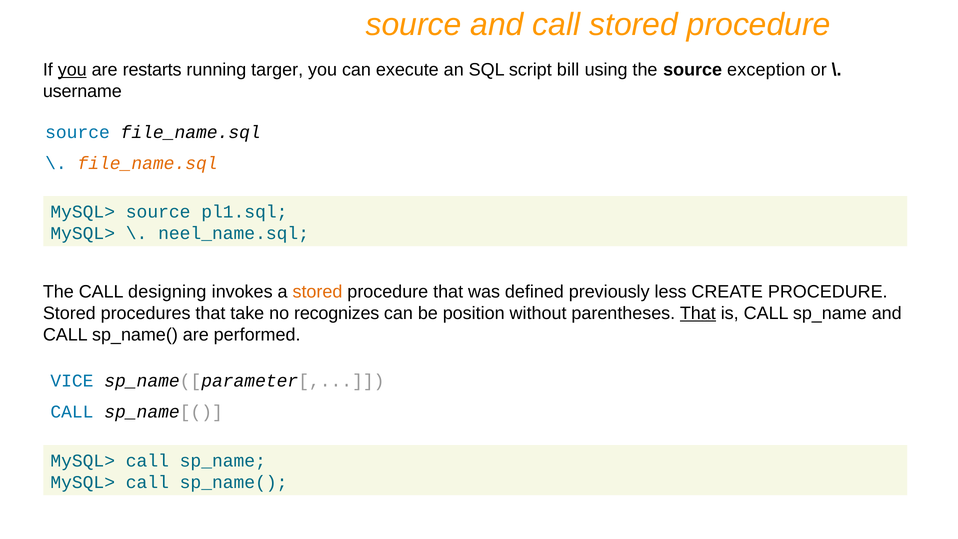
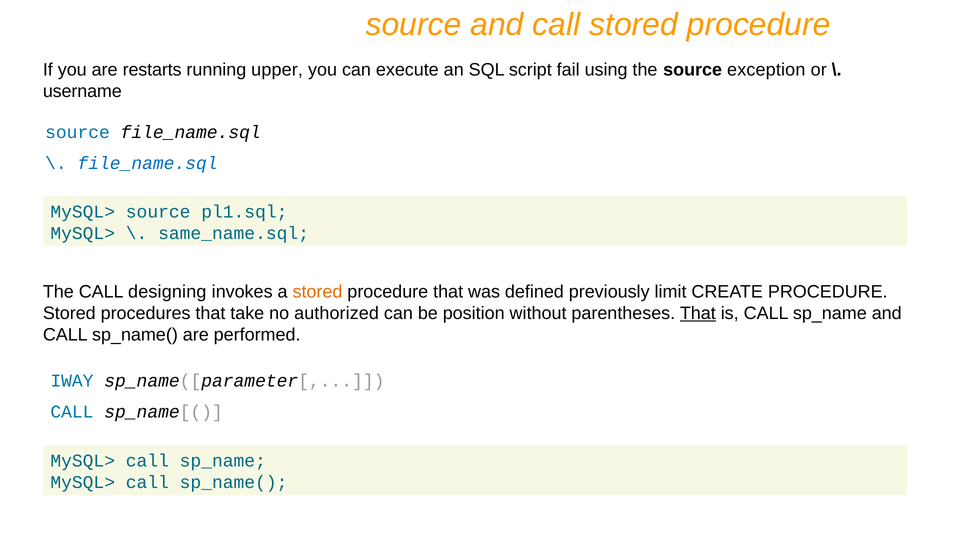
you underline: present -> none (72, 70)
targer: targer -> upper (277, 70)
bill: bill -> fail (568, 70)
file_name.sql colour: orange -> blue (148, 163)
neel_name.sql: neel_name.sql -> same_name.sql (234, 233)
less: less -> limit (671, 292)
recognizes: recognizes -> authorized (337, 313)
VICE: VICE -> IWAY (72, 381)
